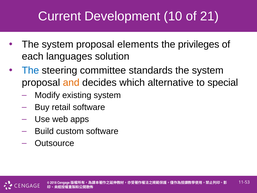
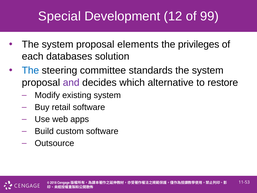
Current: Current -> Special (60, 16)
10: 10 -> 12 (173, 16)
21: 21 -> 99 (209, 16)
languages: languages -> databases (69, 56)
and colour: orange -> purple (71, 82)
special: special -> restore (223, 82)
